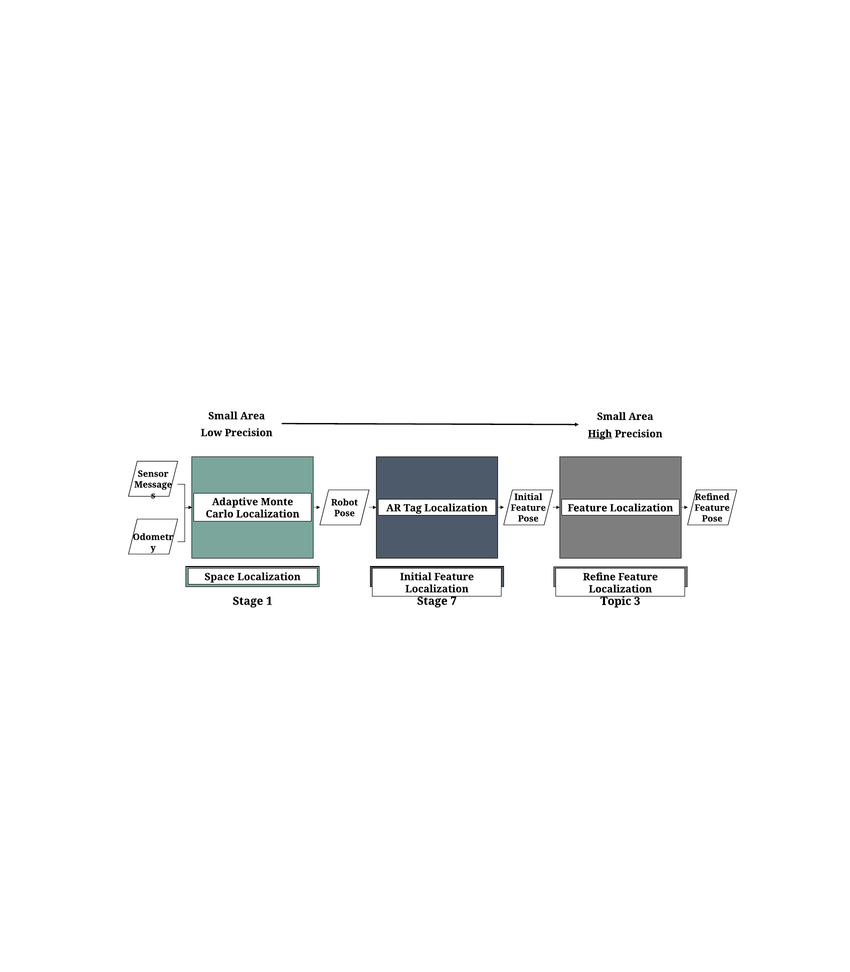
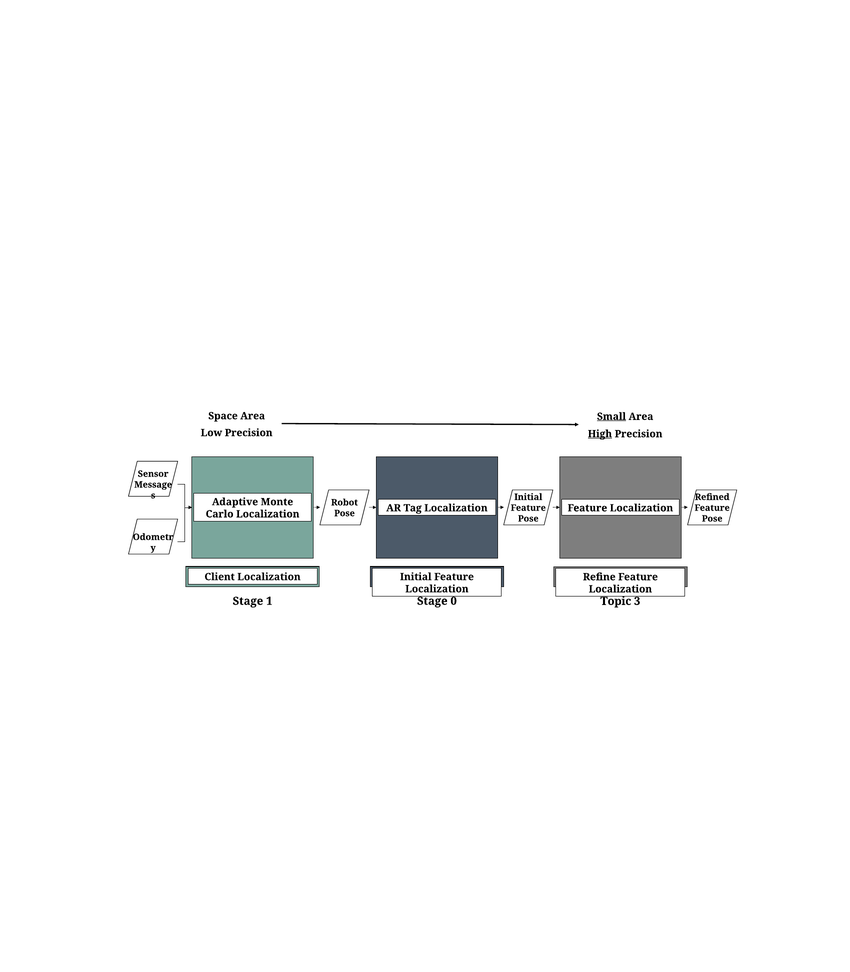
Small: Small -> Space (223, 416)
Small underline: none -> present (611, 416)
Space: Space -> Client (220, 577)
7: 7 -> 0 (454, 601)
